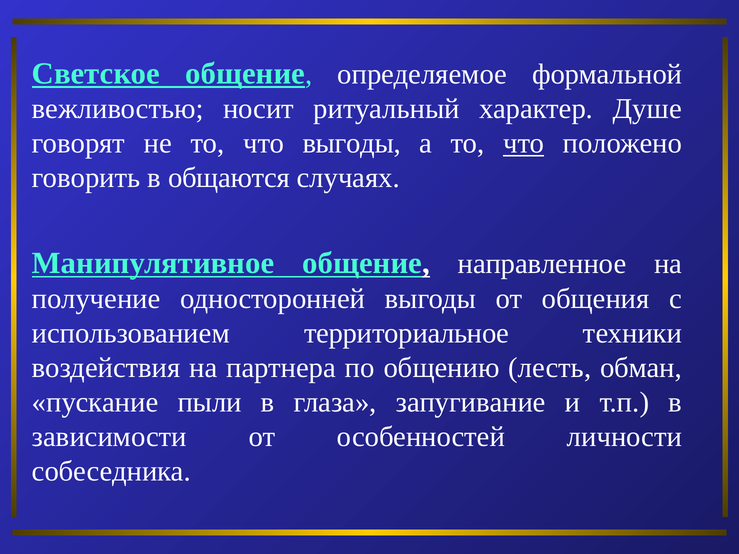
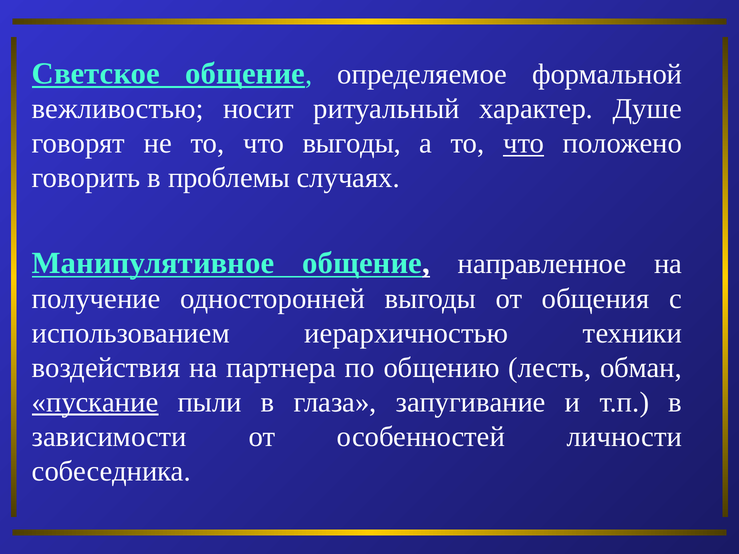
общаются: общаются -> проблемы (229, 178)
территориальное: территориальное -> иерархичностью (406, 333)
пускание underline: none -> present (95, 402)
